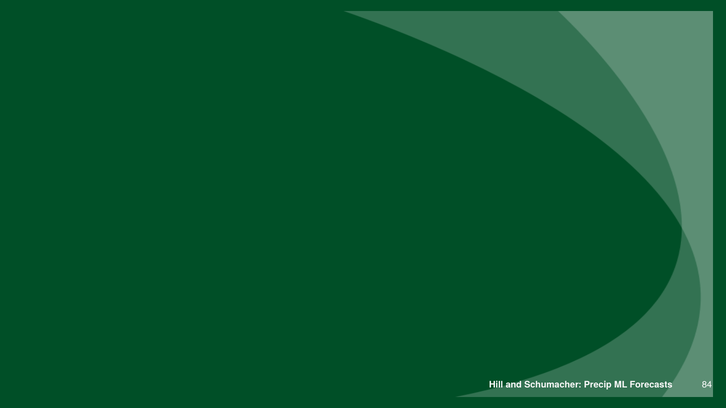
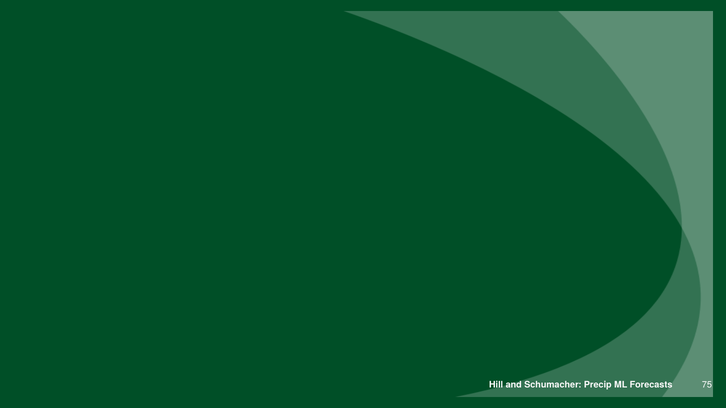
84: 84 -> 75 (707, 385)
